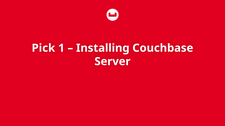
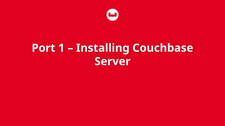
Pick: Pick -> Port (43, 48)
